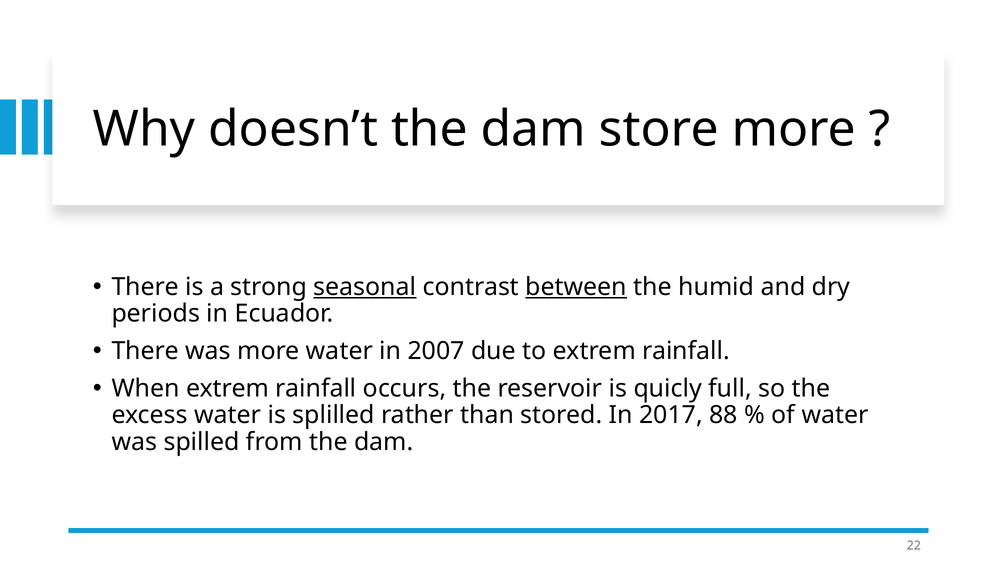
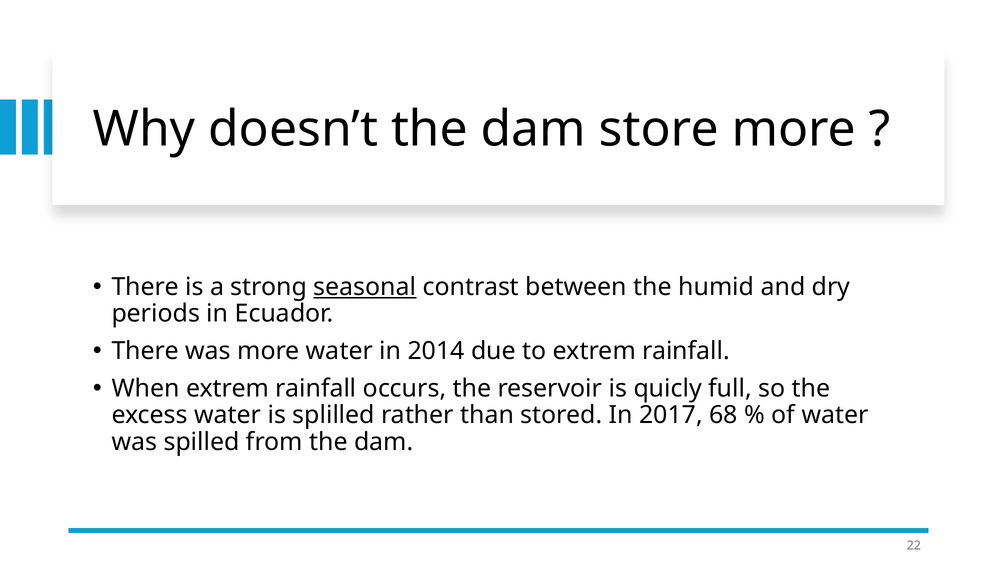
between underline: present -> none (576, 287)
2007: 2007 -> 2014 (436, 351)
88: 88 -> 68 (723, 415)
